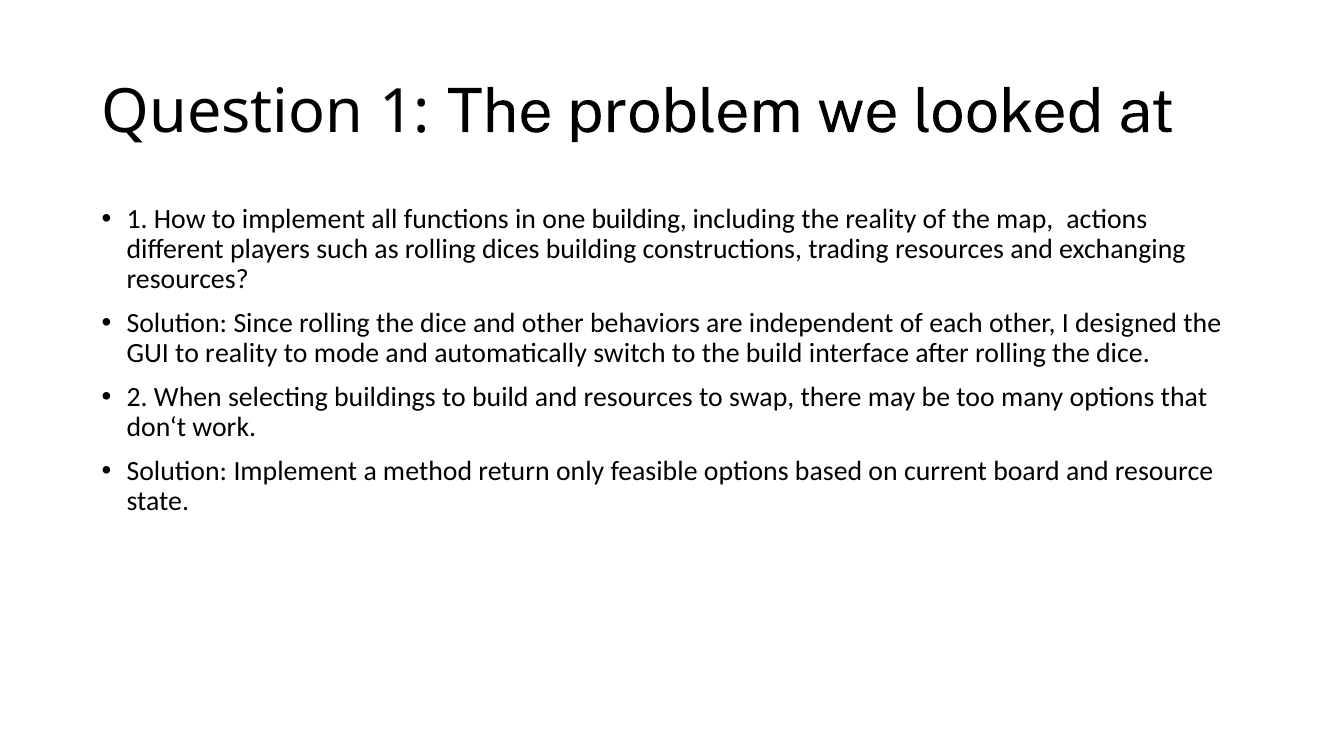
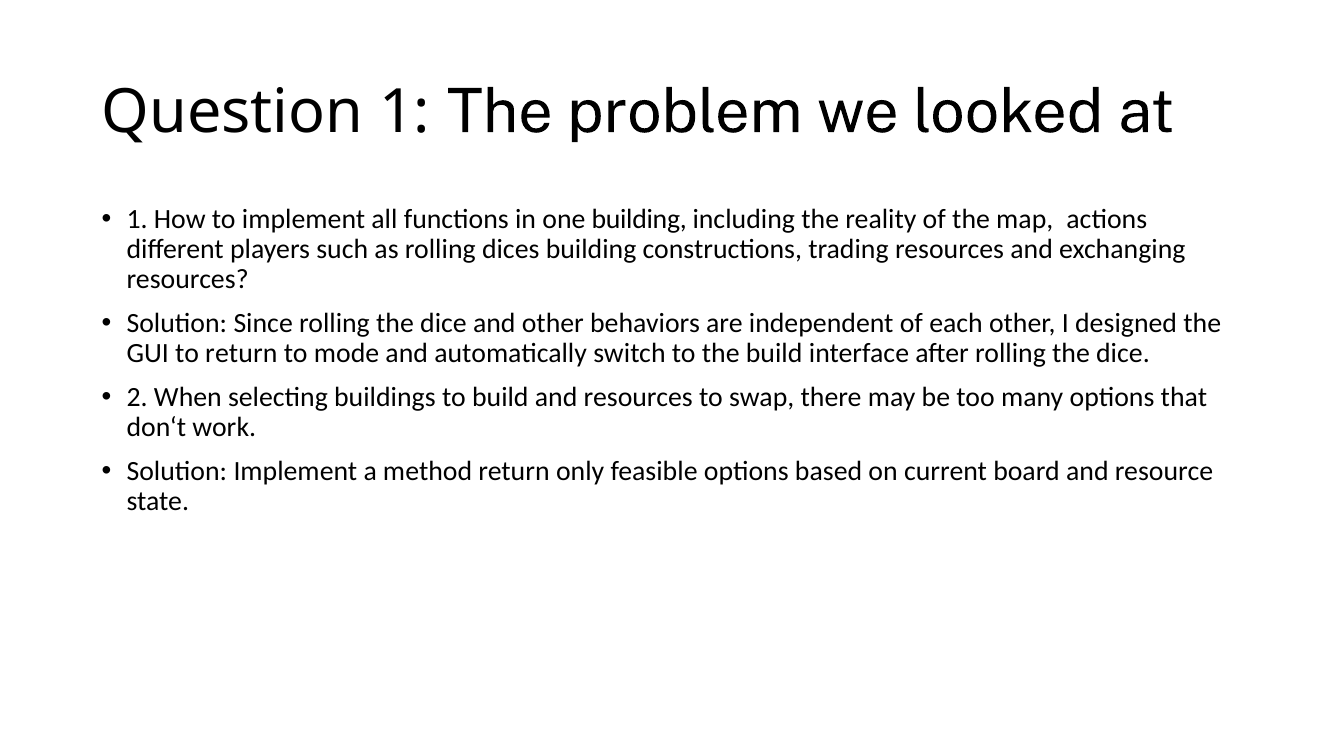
to reality: reality -> return (241, 353)
